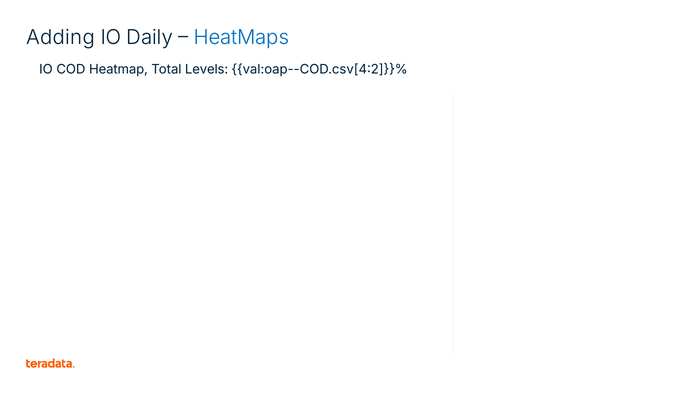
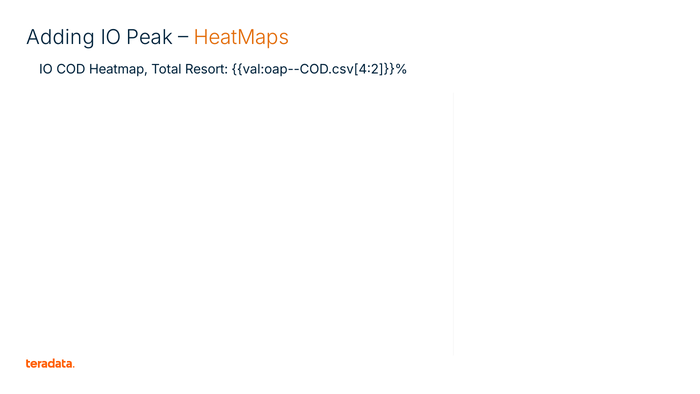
Daily: Daily -> Peak (150, 37)
HeatMaps colour: blue -> orange (241, 37)
Levels: Levels -> Resort (207, 69)
